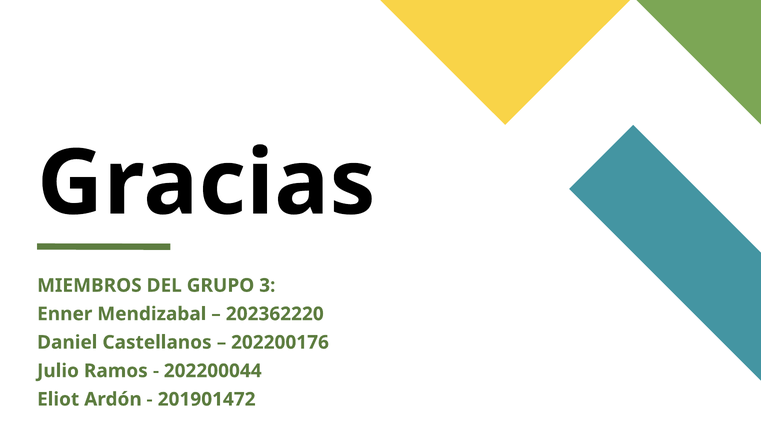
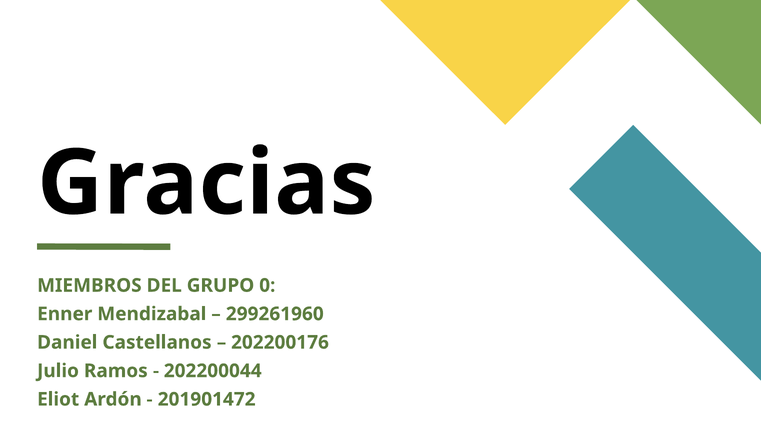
3: 3 -> 0 (267, 286)
202362220: 202362220 -> 299261960 (275, 314)
